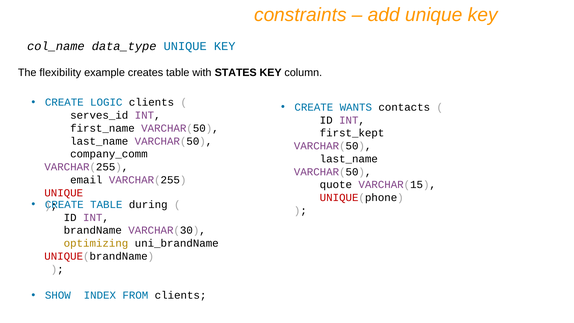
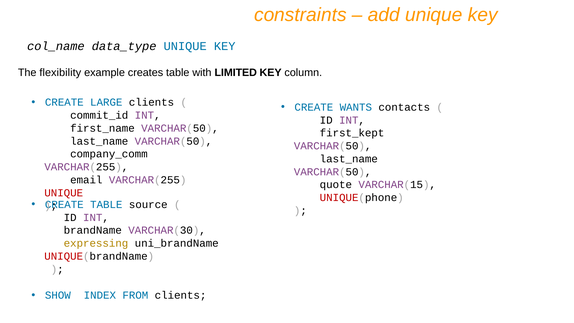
STATES: STATES -> LIMITED (236, 72)
LOGIC: LOGIC -> LARGE (106, 102)
serves_id: serves_id -> commit_id (99, 115)
during: during -> source (148, 204)
optimizing: optimizing -> expressing (96, 243)
